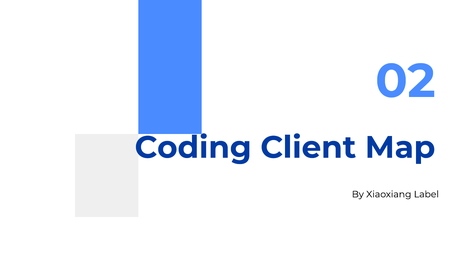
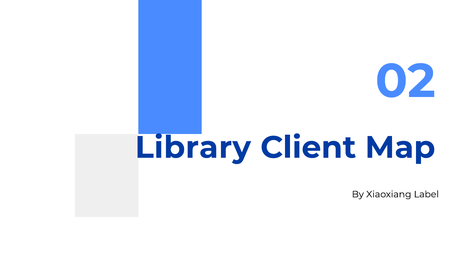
Coding: Coding -> Library (193, 147)
